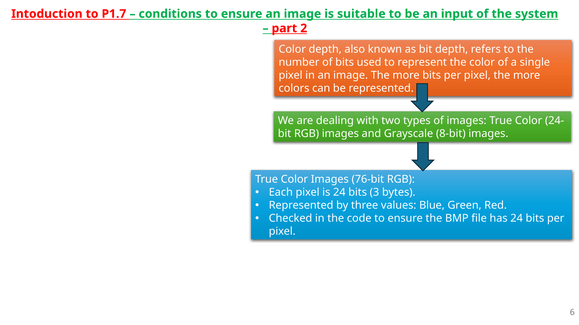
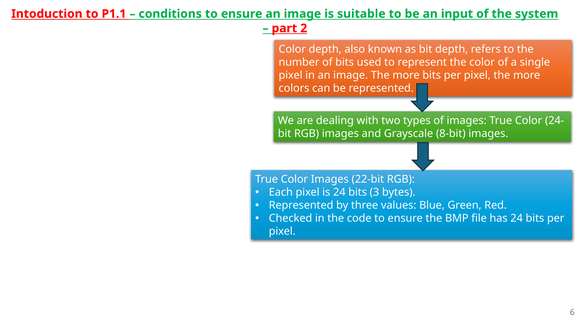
P1.7: P1.7 -> P1.1 (114, 14)
76-bit: 76-bit -> 22-bit (368, 180)
